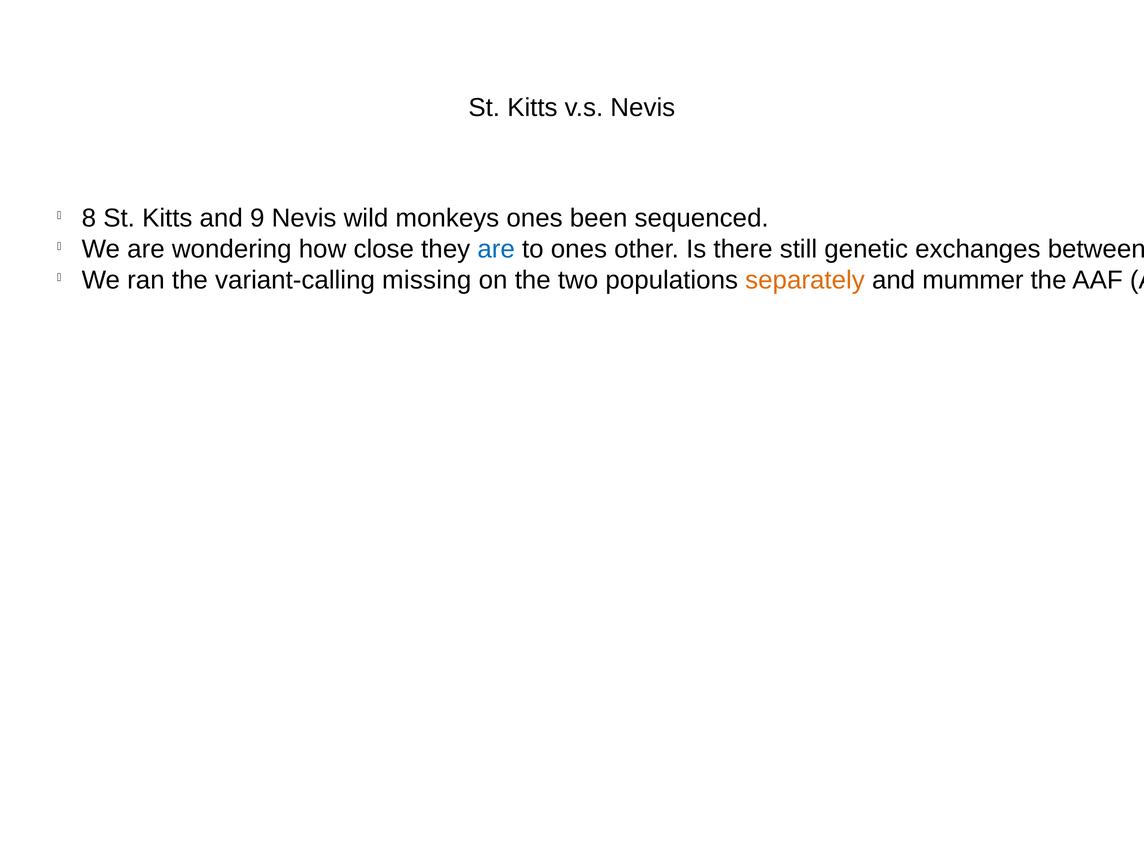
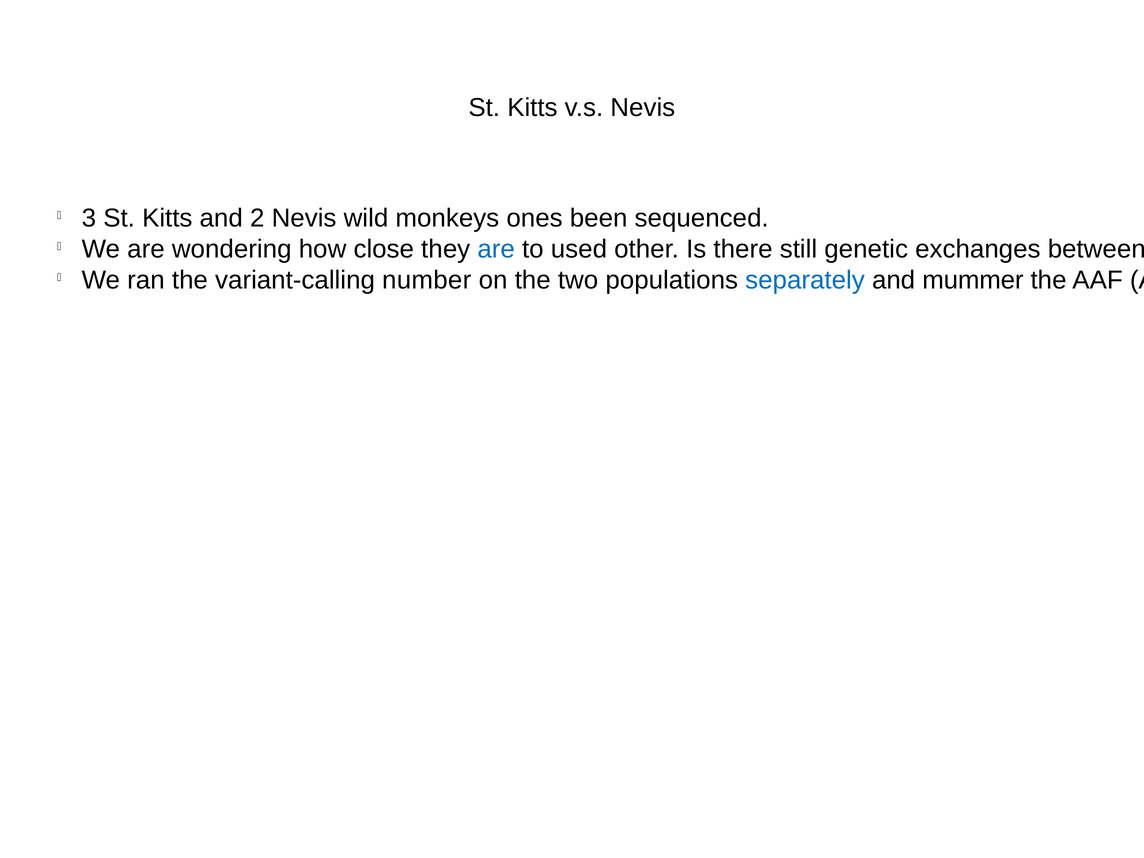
8: 8 -> 3 (89, 218)
9: 9 -> 2 (257, 218)
to ones: ones -> used (579, 249)
missing: missing -> number (427, 280)
separately colour: orange -> blue (805, 280)
